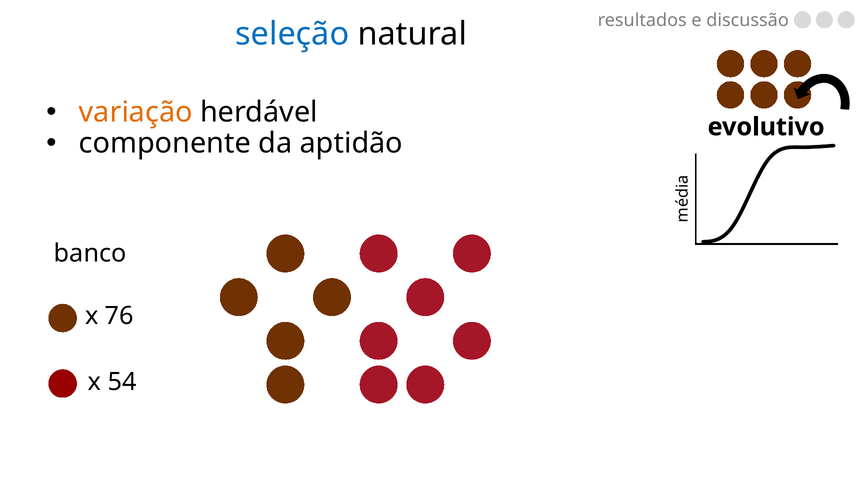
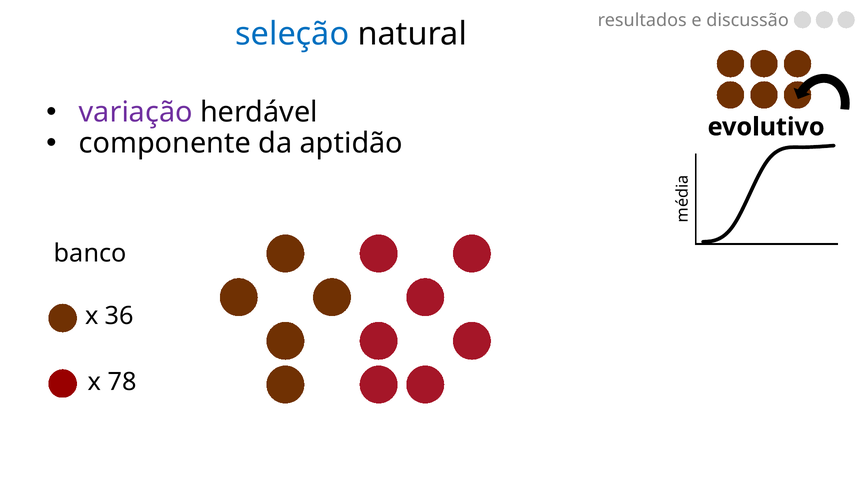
variação colour: orange -> purple (136, 112)
76: 76 -> 36 (119, 316)
54: 54 -> 78 (122, 382)
